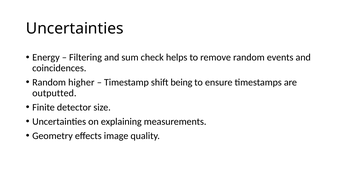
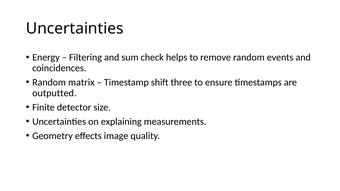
higher: higher -> matrix (81, 82)
being: being -> three (181, 82)
